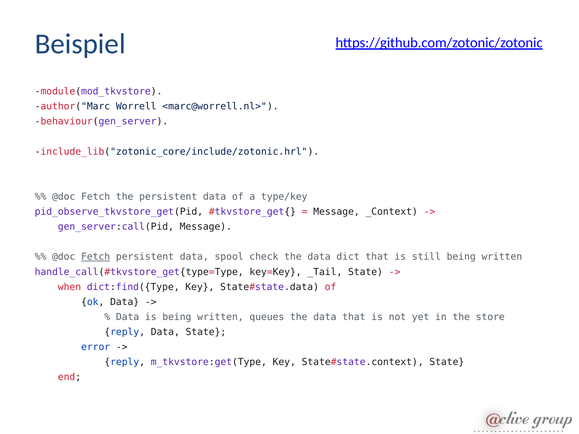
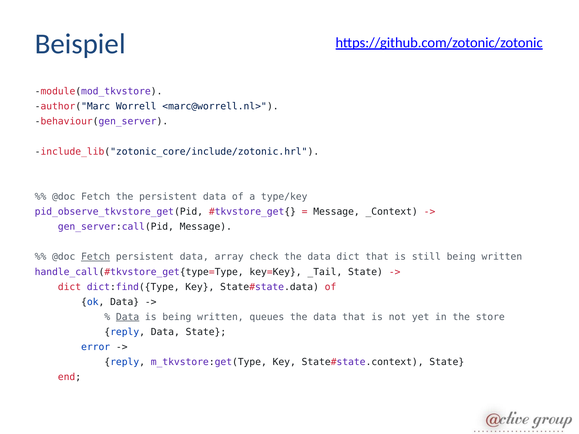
spool: spool -> array (229, 257)
when: when -> dict (69, 287)
Data underline: none -> present (128, 317)
